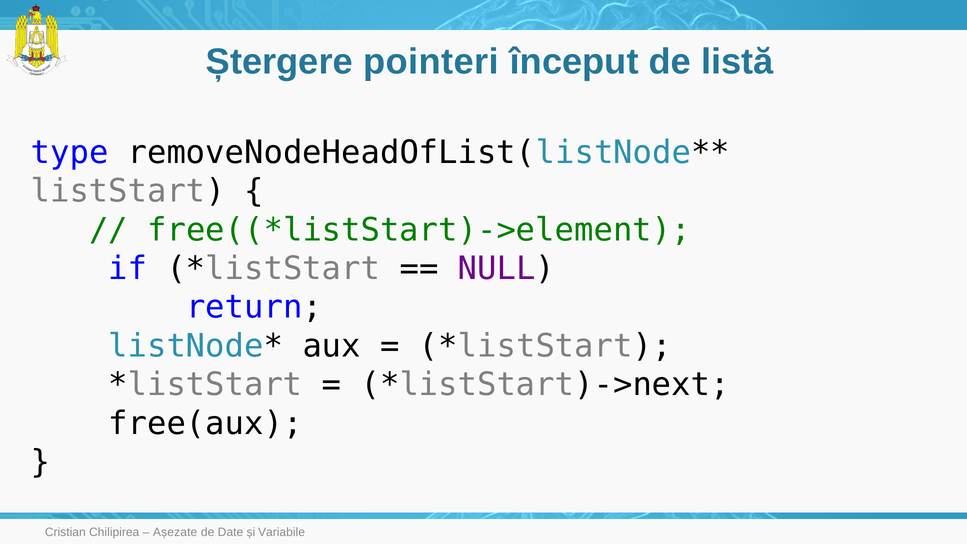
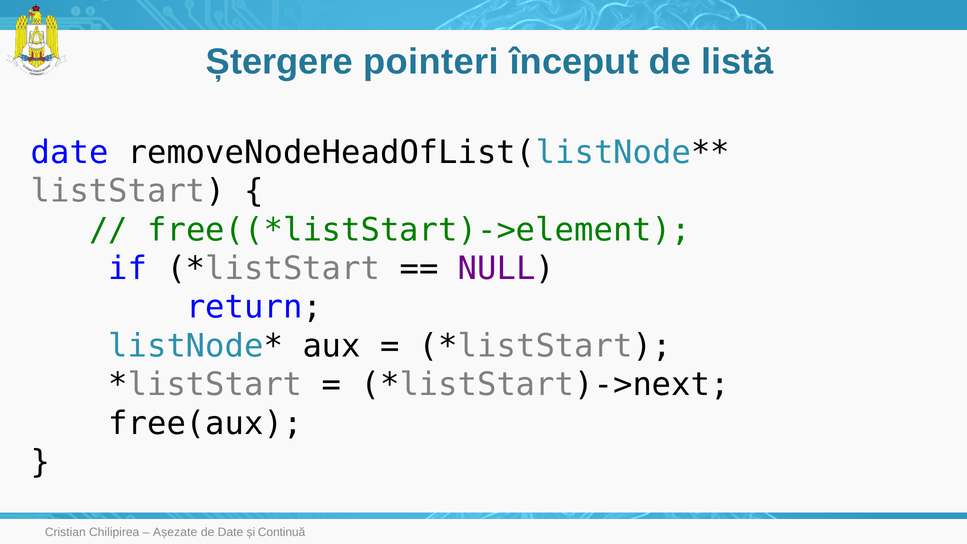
type: type -> date (70, 152)
Variabile: Variabile -> Continuă (282, 532)
